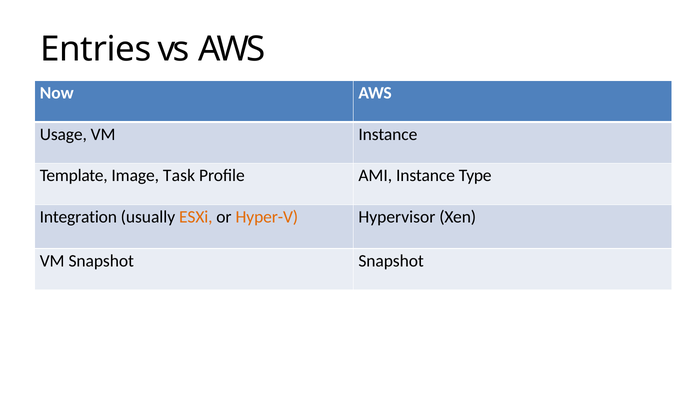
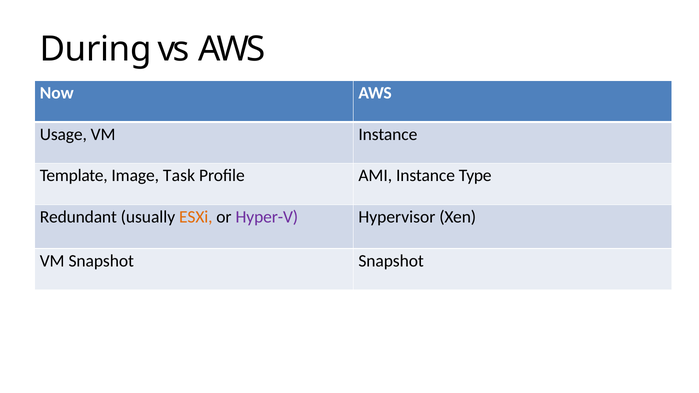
Entries: Entries -> During (96, 49)
Integration: Integration -> Redundant (78, 217)
Hyper-V colour: orange -> purple (267, 217)
